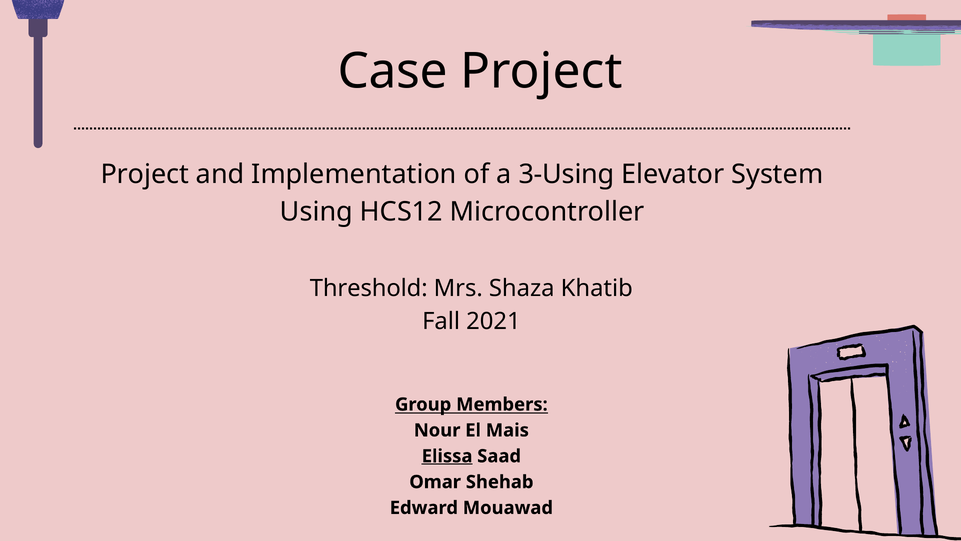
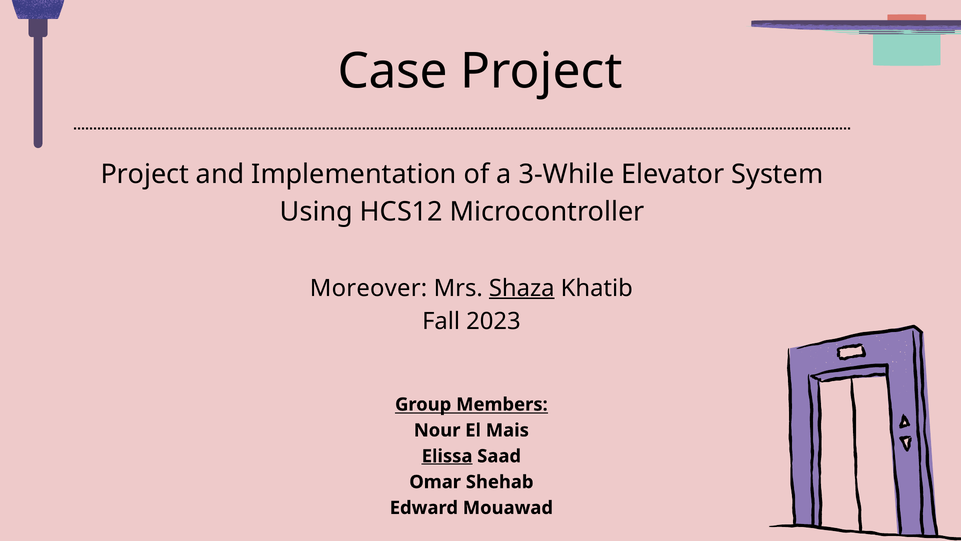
3-Using: 3-Using -> 3-While (566, 174)
Threshold: Threshold -> Moreover (369, 288)
Shaza underline: none -> present (522, 288)
2021: 2021 -> 2023 (493, 321)
